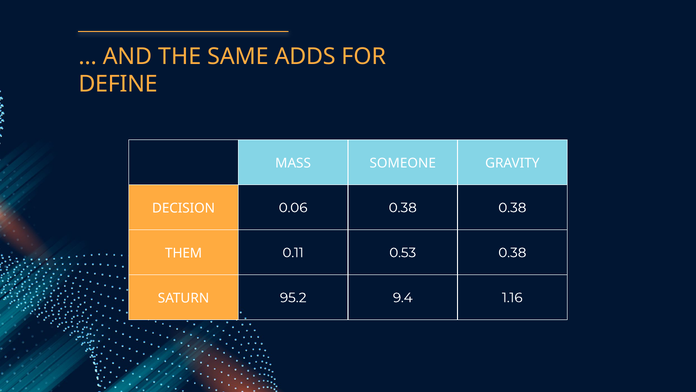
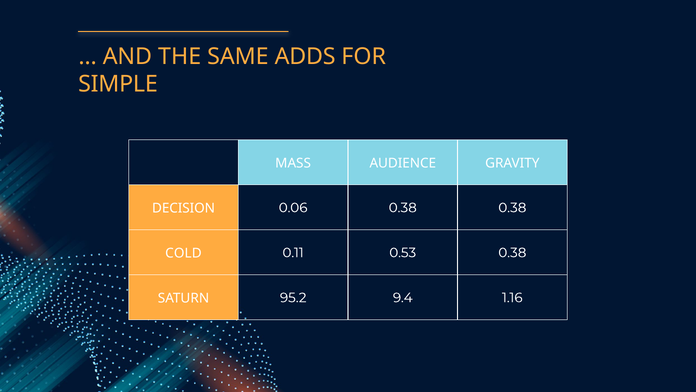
DEFINE: DEFINE -> SIMPLE (118, 84)
SOMEONE: SOMEONE -> AUDIENCE (403, 163)
THEM: THEM -> COLD (183, 253)
